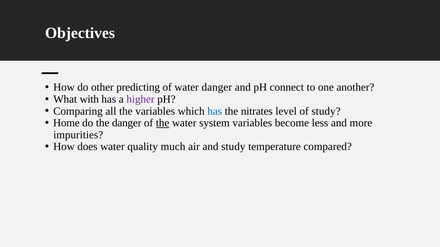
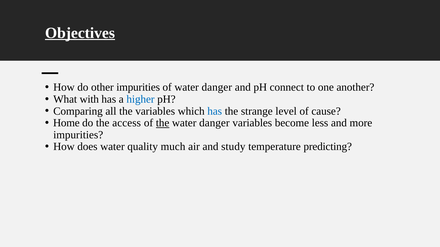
Objectives underline: none -> present (80, 33)
other predicting: predicting -> impurities (138, 88)
higher colour: purple -> blue (141, 99)
nitrates: nitrates -> strange (257, 111)
of study: study -> cause (326, 111)
the danger: danger -> access (127, 123)
system: system -> danger (214, 123)
compared: compared -> predicting (328, 147)
